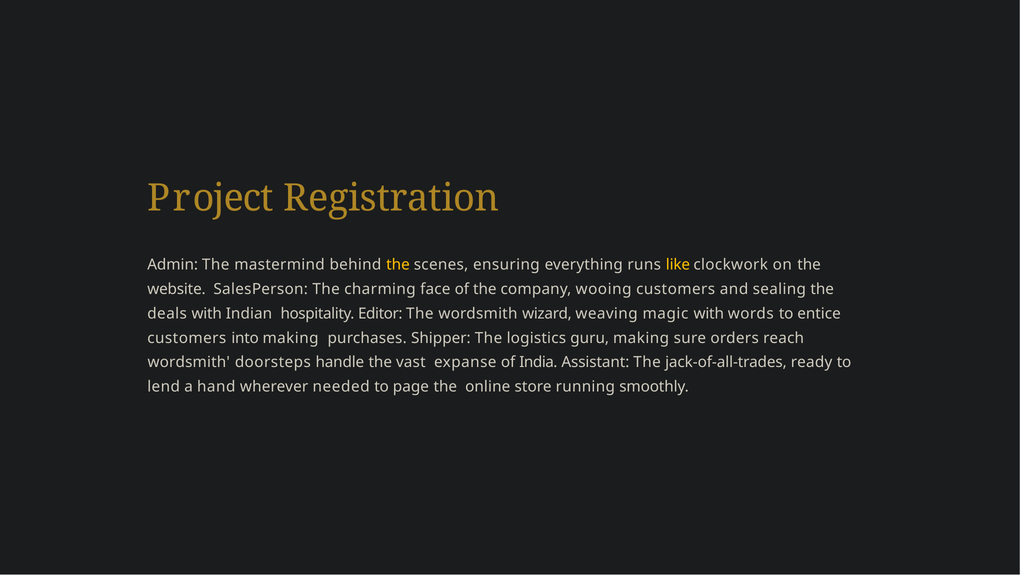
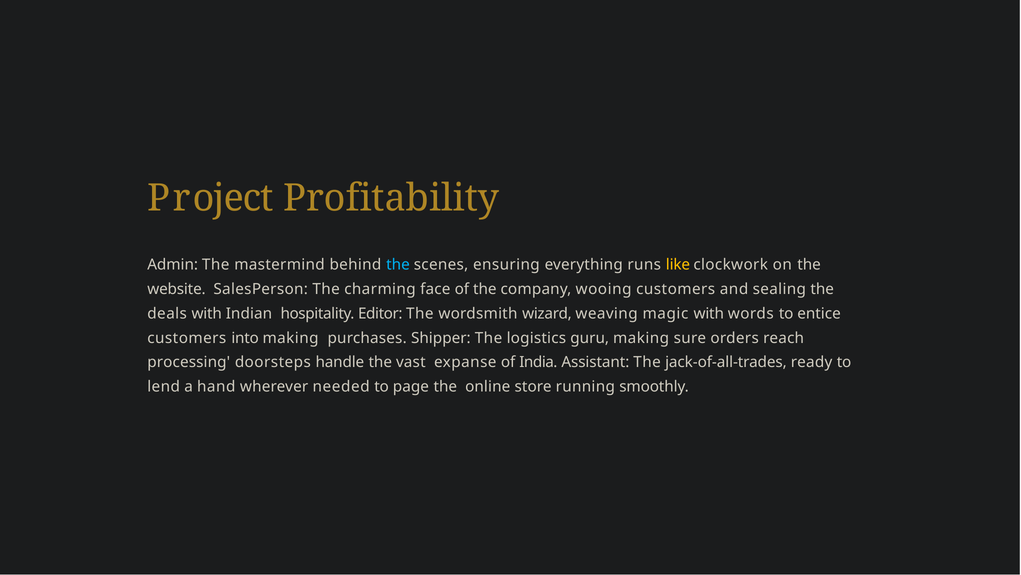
Registration: Registration -> Profitability (391, 198)
the colour: yellow -> light blue (398, 265)
wordsmith: wordsmith -> processing (189, 362)
